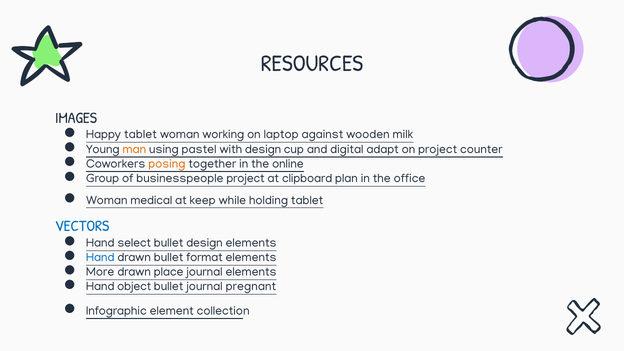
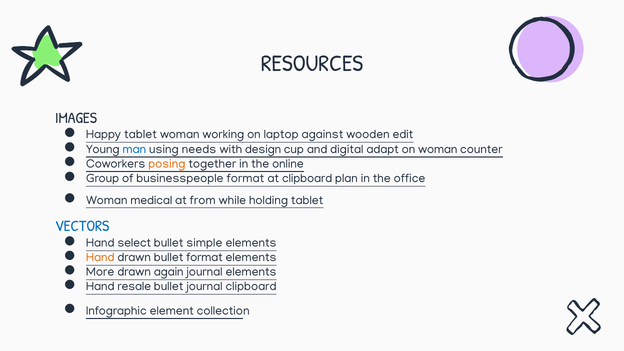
milk: milk -> edit (403, 134)
man colour: orange -> blue (134, 149)
pastel: pastel -> needs (199, 149)
on project: project -> woman (438, 149)
businesspeople project: project -> format (245, 178)
keep: keep -> from (203, 200)
bullet design: design -> simple (204, 243)
Hand colour: blue -> orange (100, 257)
place: place -> again (169, 272)
object: object -> resale (134, 286)
journal pregnant: pregnant -> clipboard (251, 286)
